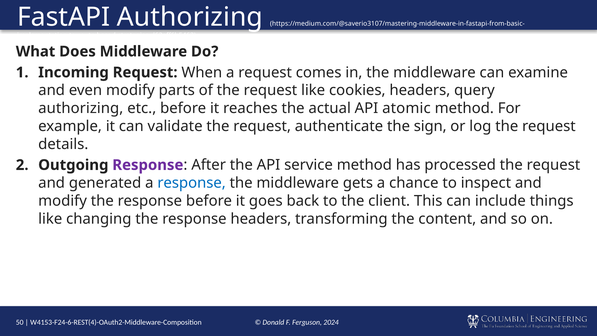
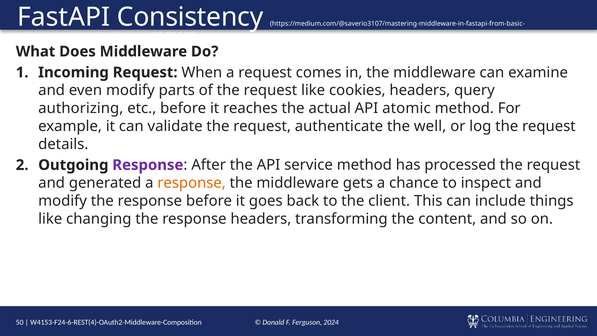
FastAPI Authorizing: Authorizing -> Consistency (190, 17)
sign: sign -> well (430, 126)
response colour: blue -> orange (192, 183)
